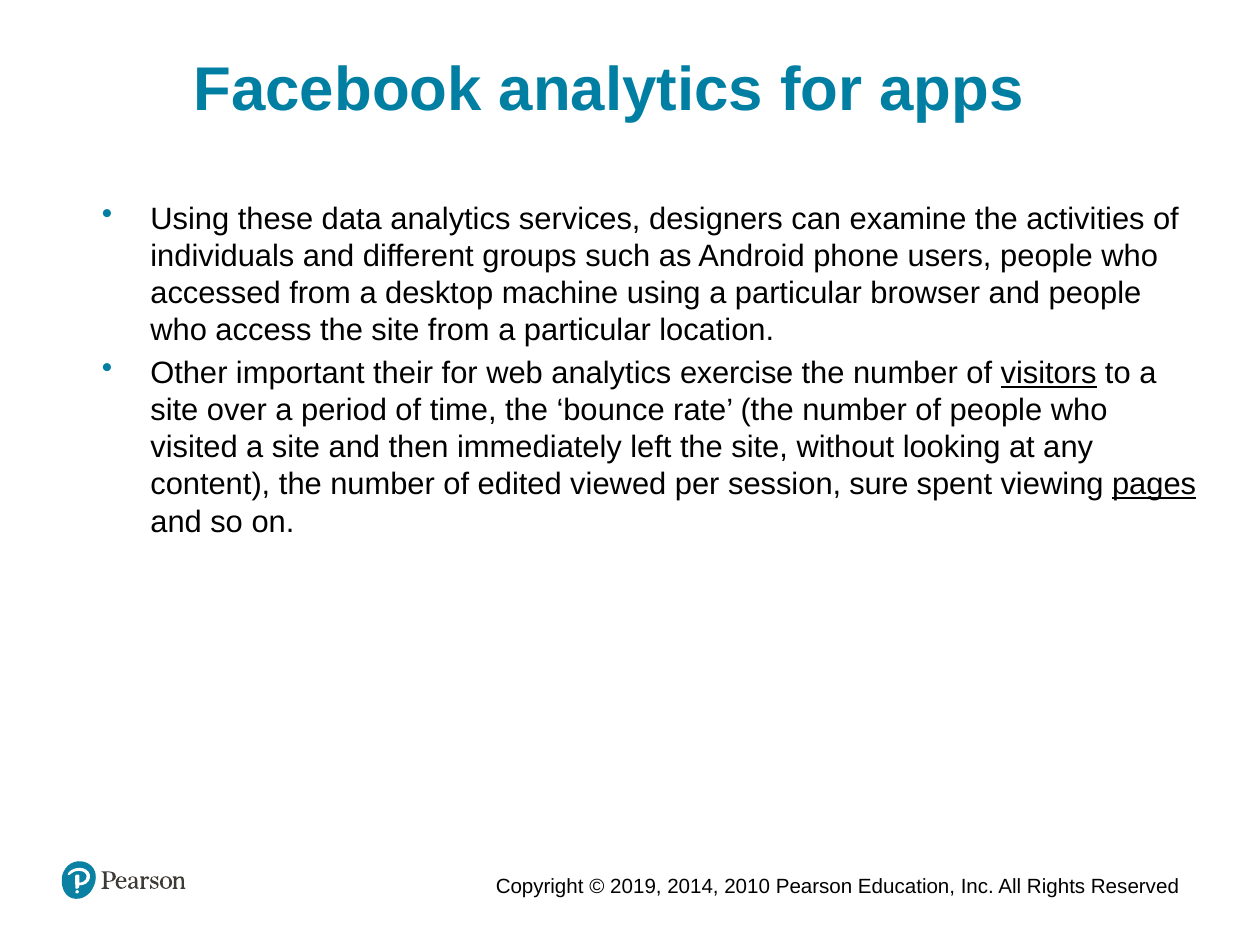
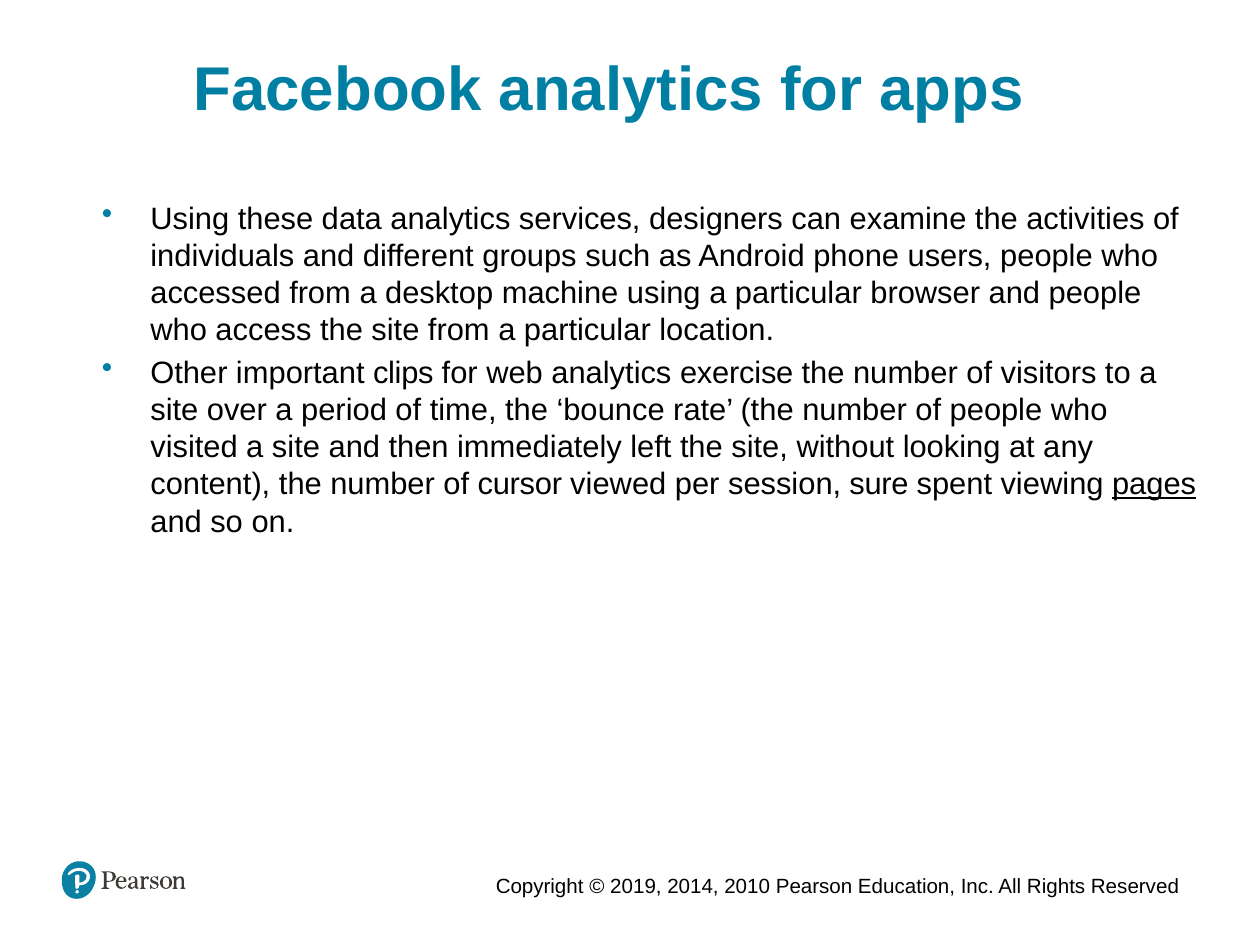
their: their -> clips (403, 374)
visitors underline: present -> none (1049, 374)
edited: edited -> cursor (520, 485)
